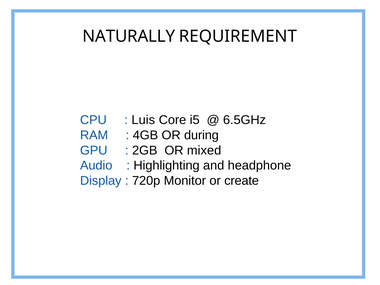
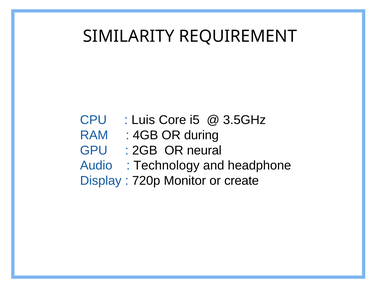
NATURALLY: NATURALLY -> SIMILARITY (129, 36)
6.5GHz: 6.5GHz -> 3.5GHz (244, 120)
mixed: mixed -> neural (204, 150)
Highlighting: Highlighting -> Technology (167, 166)
